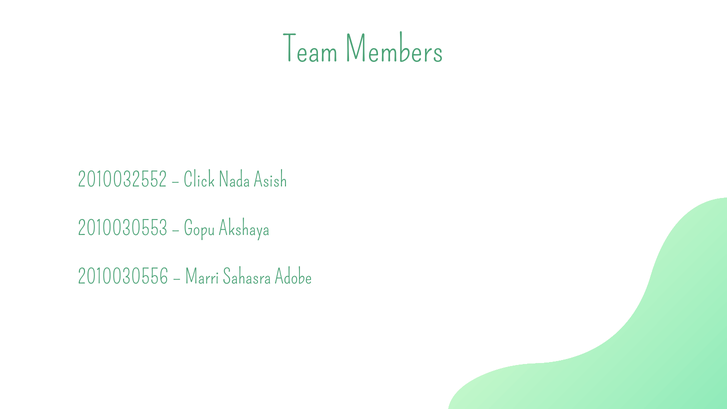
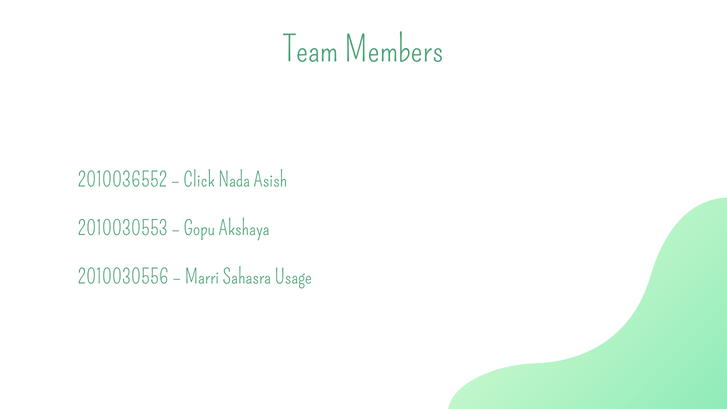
2010032552: 2010032552 -> 2010036552 (122, 180)
Adobe: Adobe -> Usage (293, 277)
